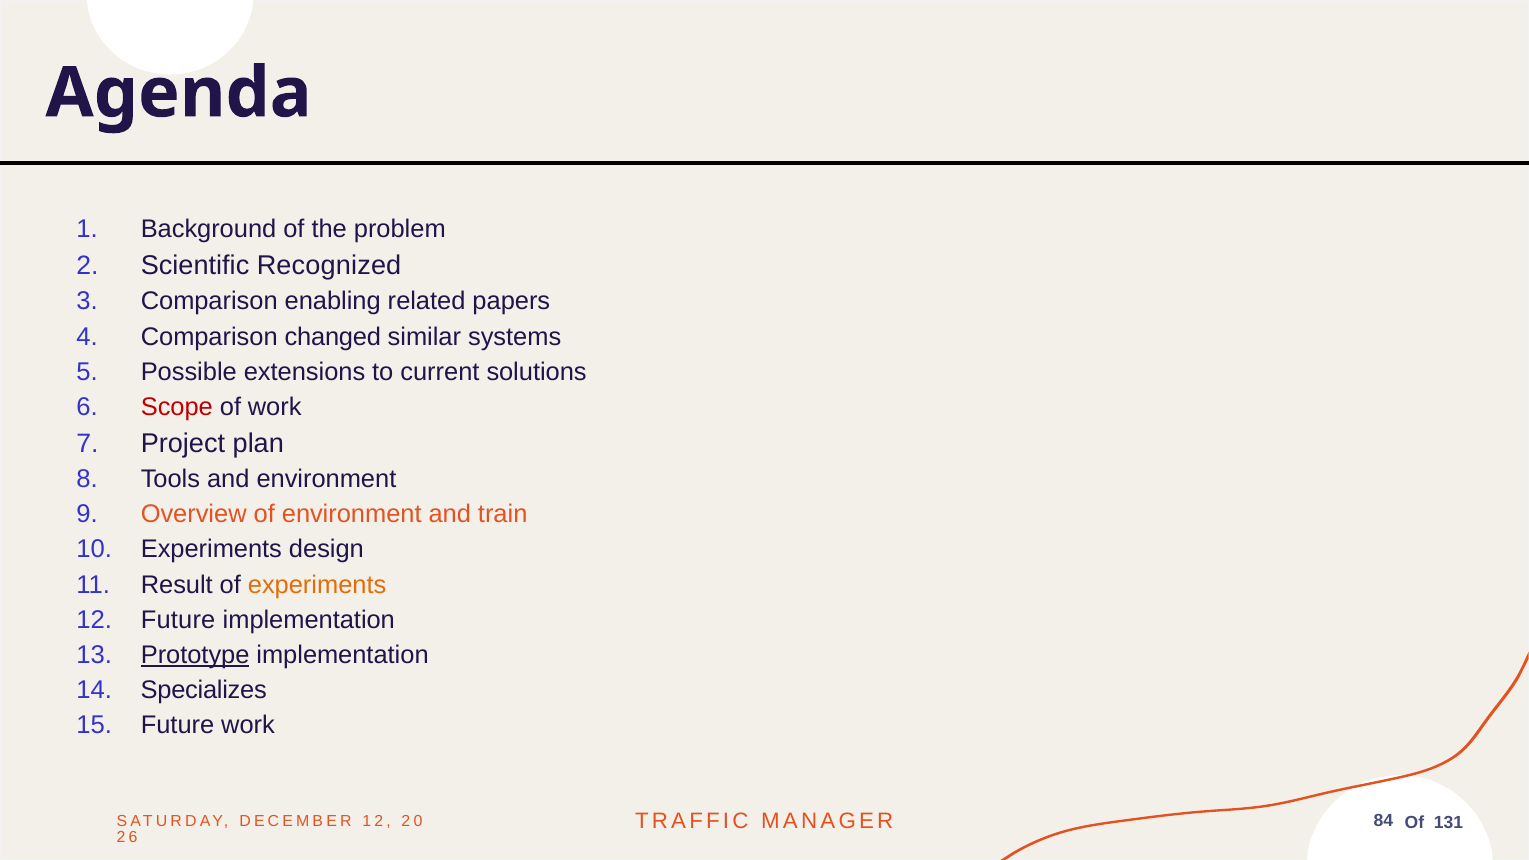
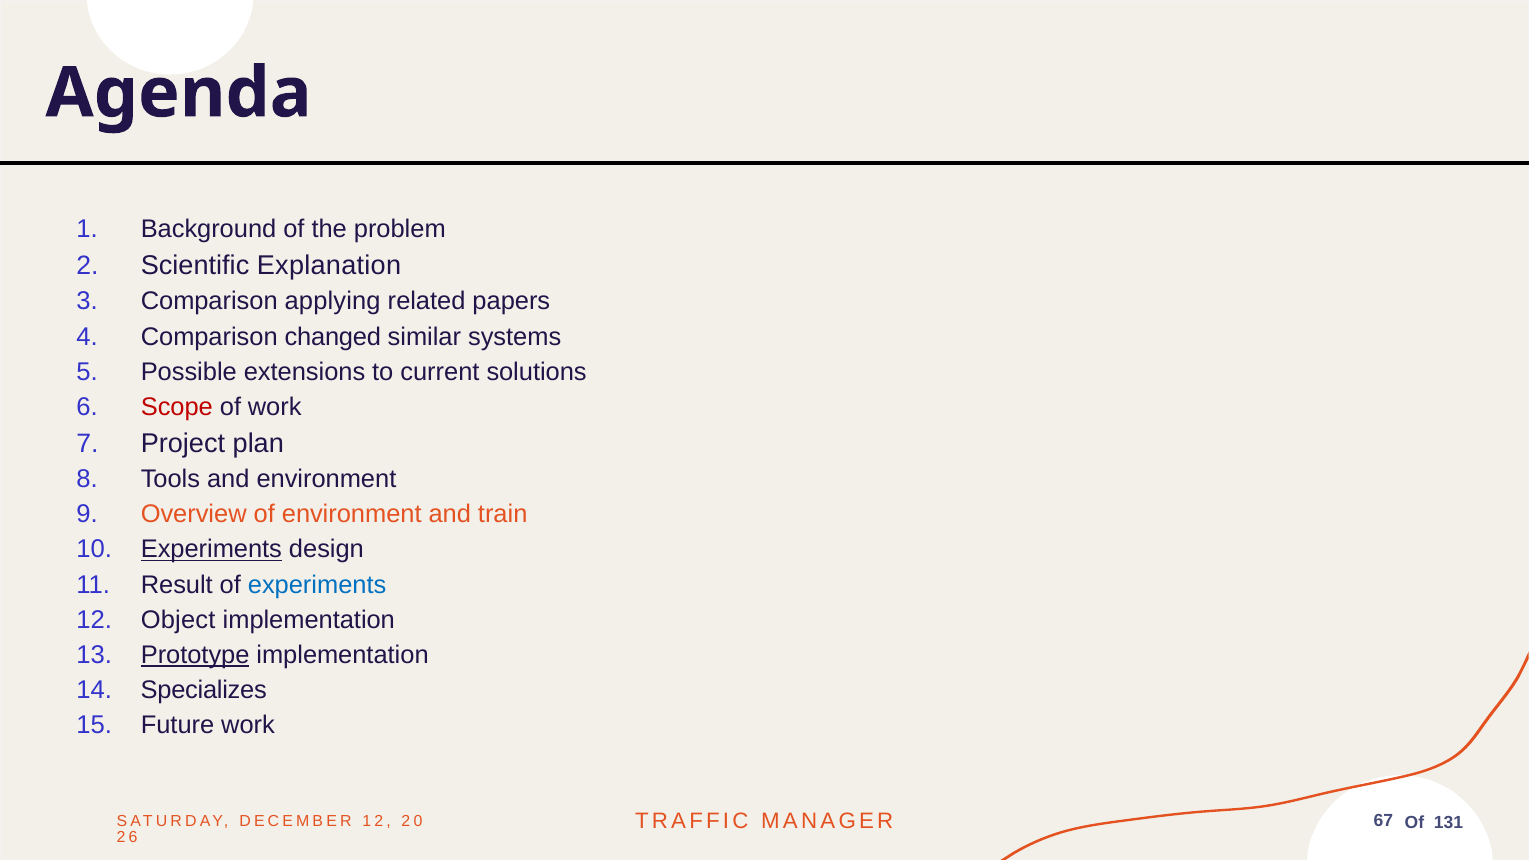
Recognized: Recognized -> Explanation (329, 266)
enabling: enabling -> applying (333, 302)
Experiments underline: none -> present (211, 550)
experiments colour: orange -> blue (317, 585)
Future: Future -> Object (178, 620)
84: 84 -> 67 (1383, 821)
